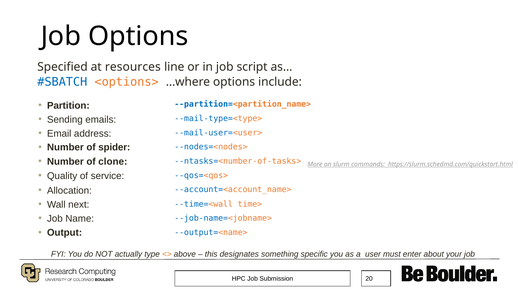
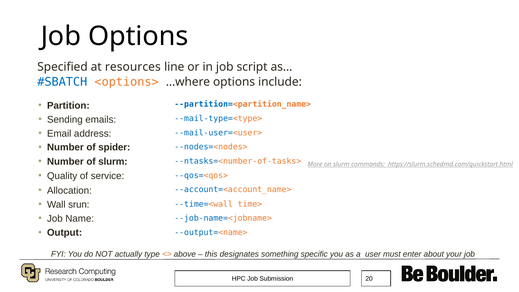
of clone: clone -> slurm (113, 162)
next: next -> srun (79, 205)
